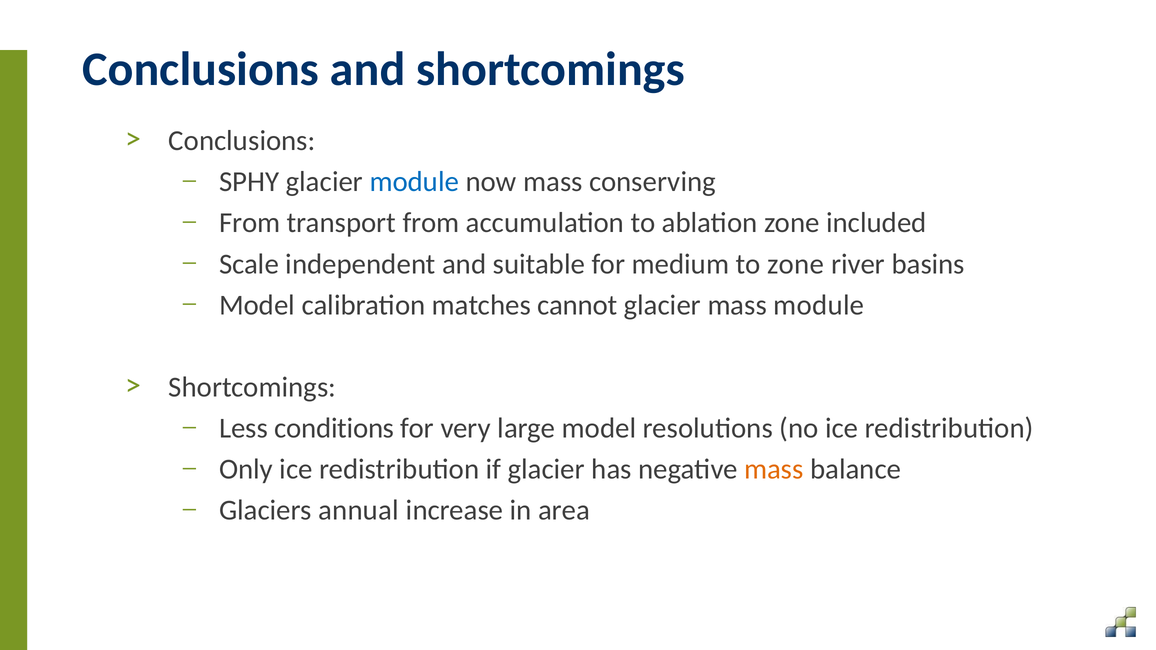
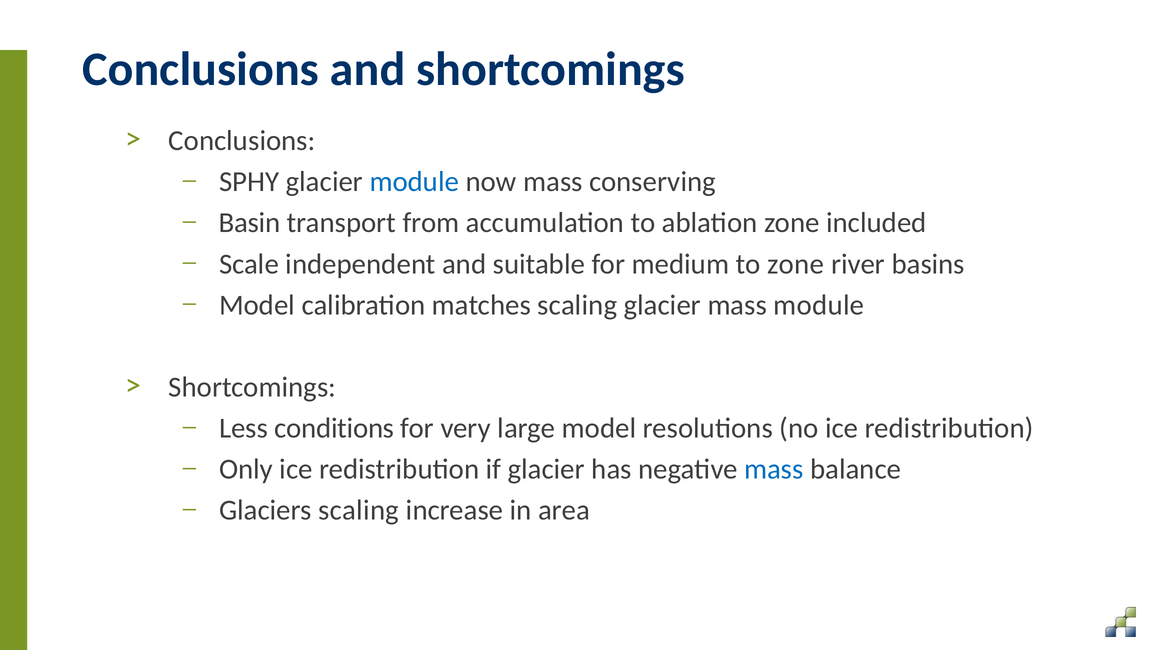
From: From -> Basin (250, 223)
matches cannot: cannot -> scaling (577, 305)
mass colour: orange -> blue (774, 470)
Glaciers annual: annual -> scaling (359, 511)
